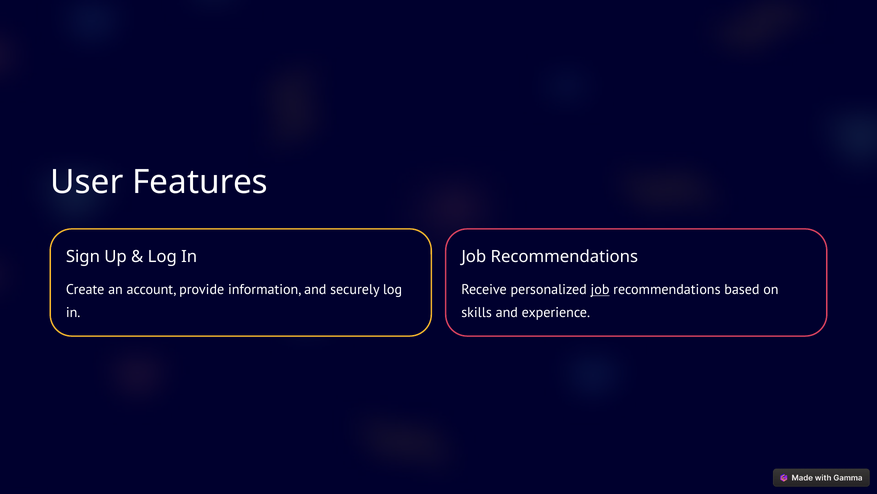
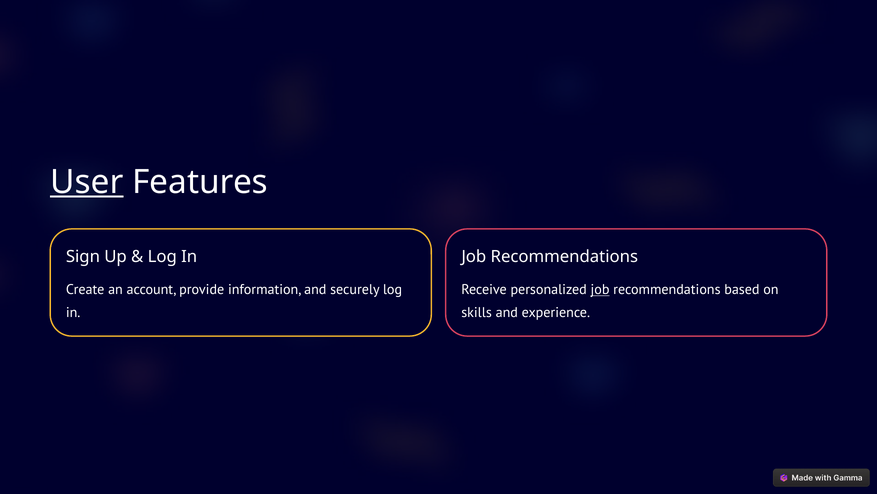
User underline: none -> present (87, 182)
